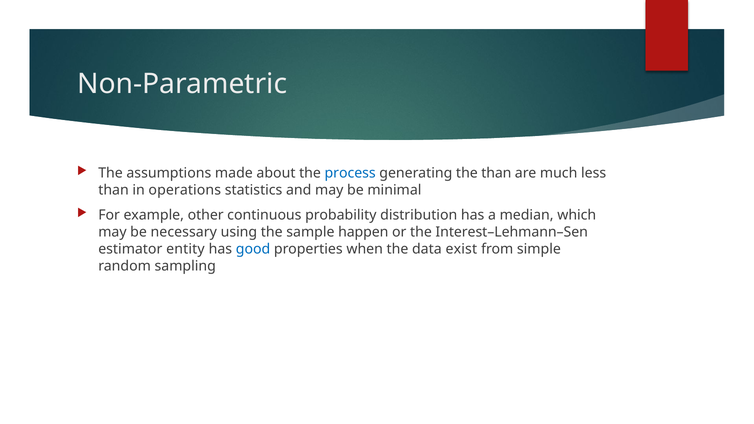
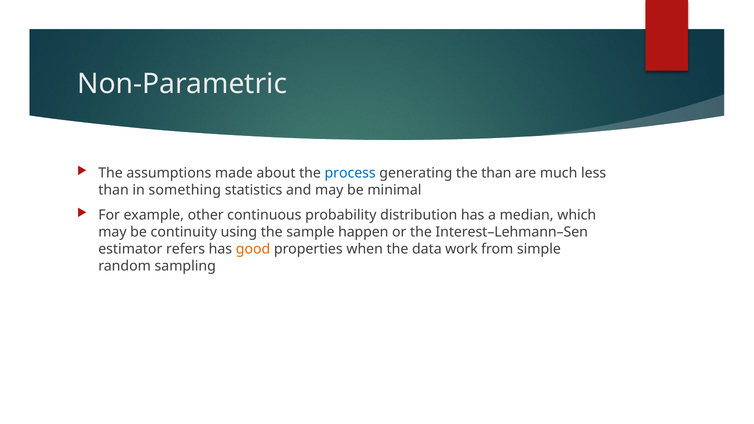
operations: operations -> something (185, 190)
necessary: necessary -> continuity (184, 232)
entity: entity -> refers (186, 249)
good colour: blue -> orange (253, 249)
exist: exist -> work (461, 249)
